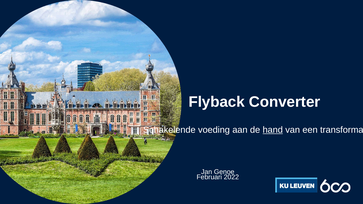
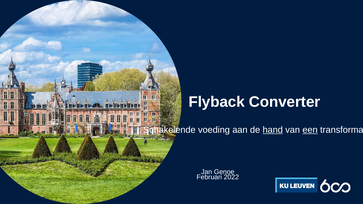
een underline: none -> present (310, 130)
